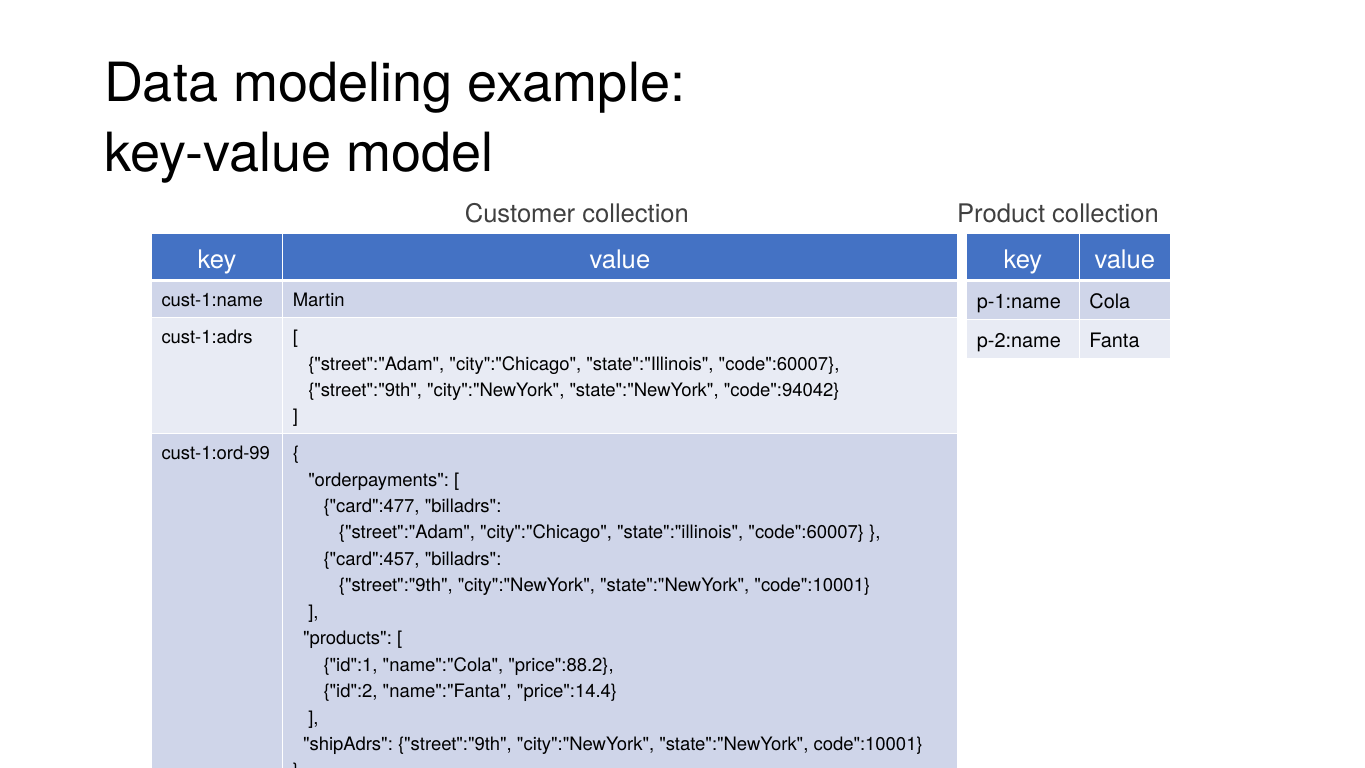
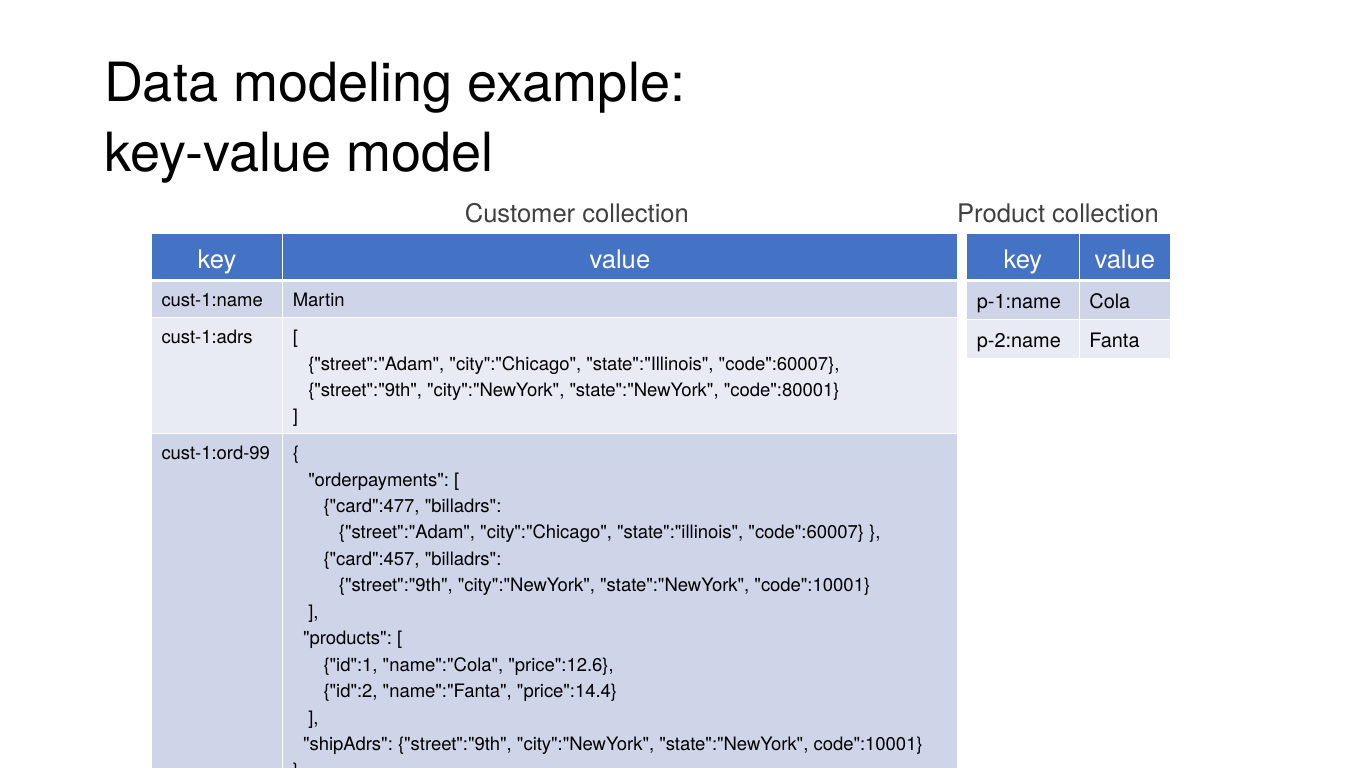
code":94042: code":94042 -> code":80001 (782, 390)
price":88.2: price":88.2 -> price":12.6 (561, 665)
